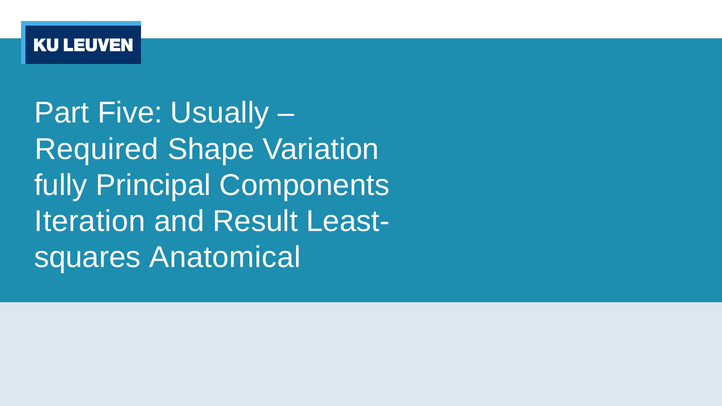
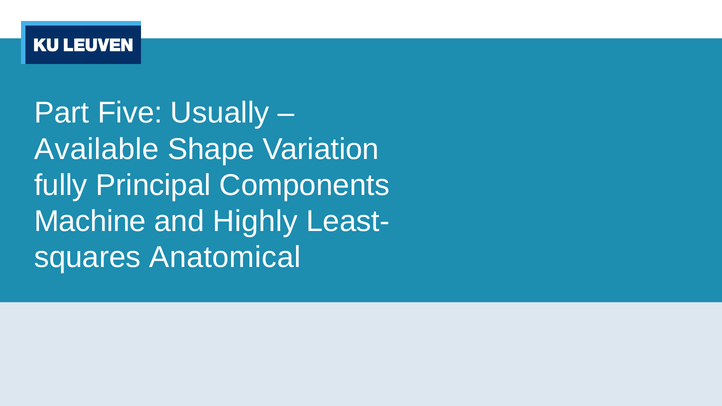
Required: Required -> Available (97, 149)
Iteration: Iteration -> Machine (90, 221)
Result: Result -> Highly (255, 221)
